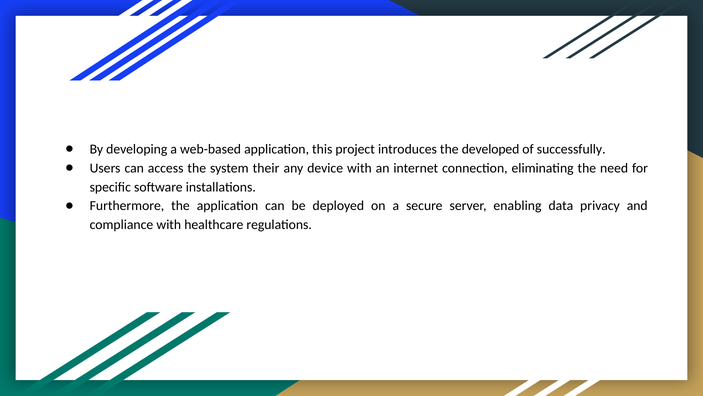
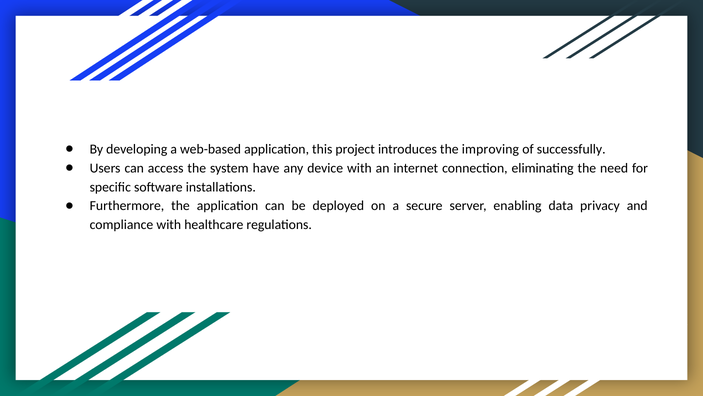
developed: developed -> improving (490, 149)
their: their -> have (266, 168)
